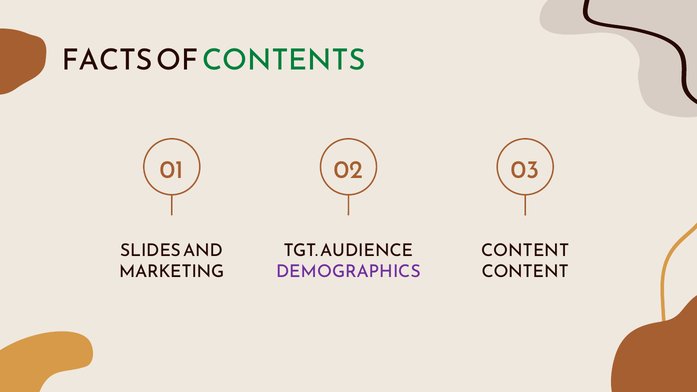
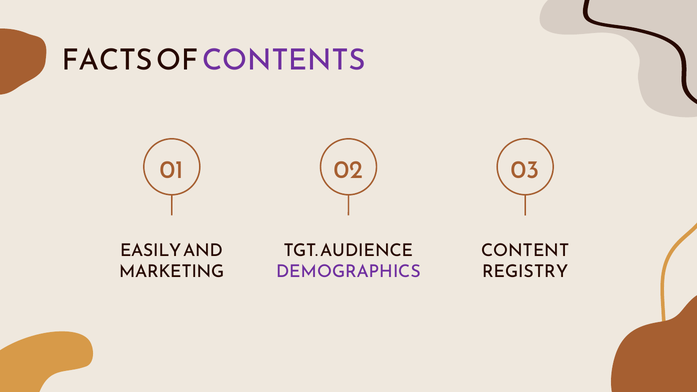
CONTENTS colour: green -> purple (284, 60)
SLIDES: SLIDES -> EASILY (151, 251)
CONTENT: CONTENT -> REGISTRY (525, 271)
